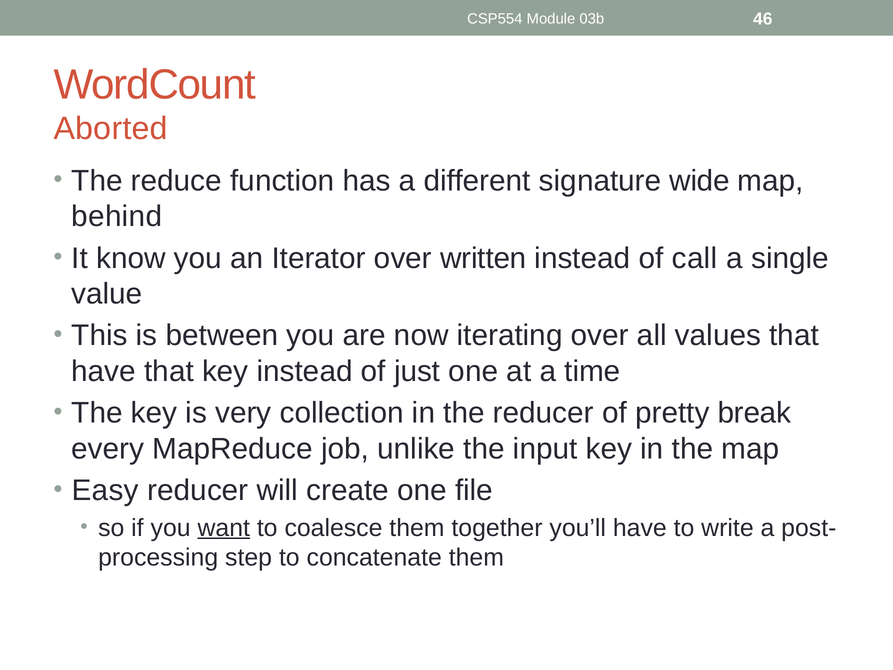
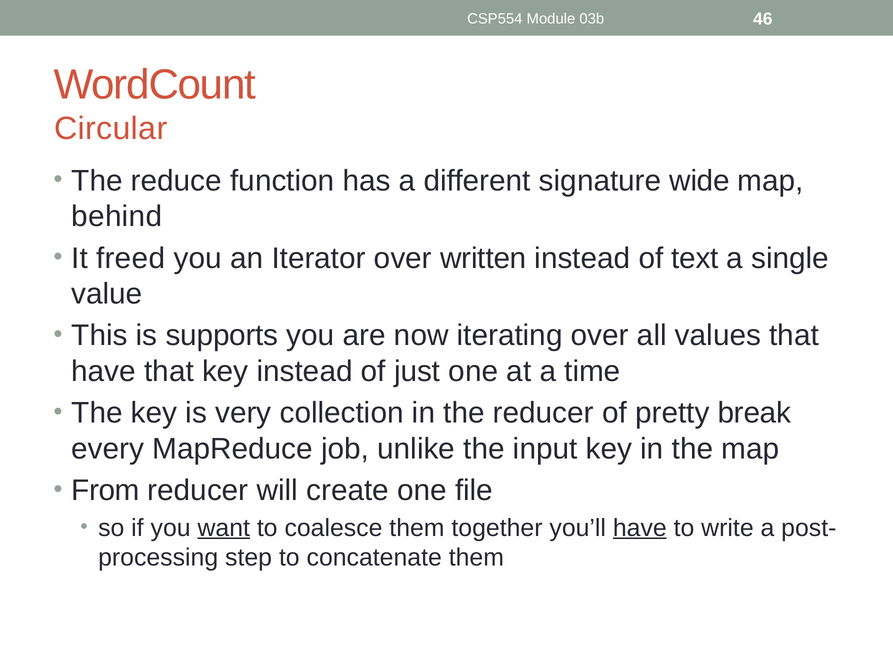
Aborted: Aborted -> Circular (111, 129)
know: know -> freed (131, 258)
call: call -> text (695, 258)
between: between -> supports (222, 335)
Easy: Easy -> From (105, 490)
have underline: none -> present (640, 528)
